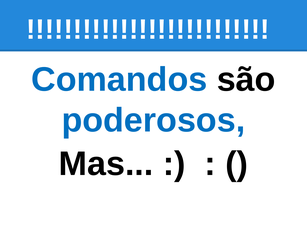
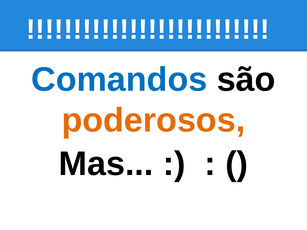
poderosos colour: blue -> orange (153, 121)
